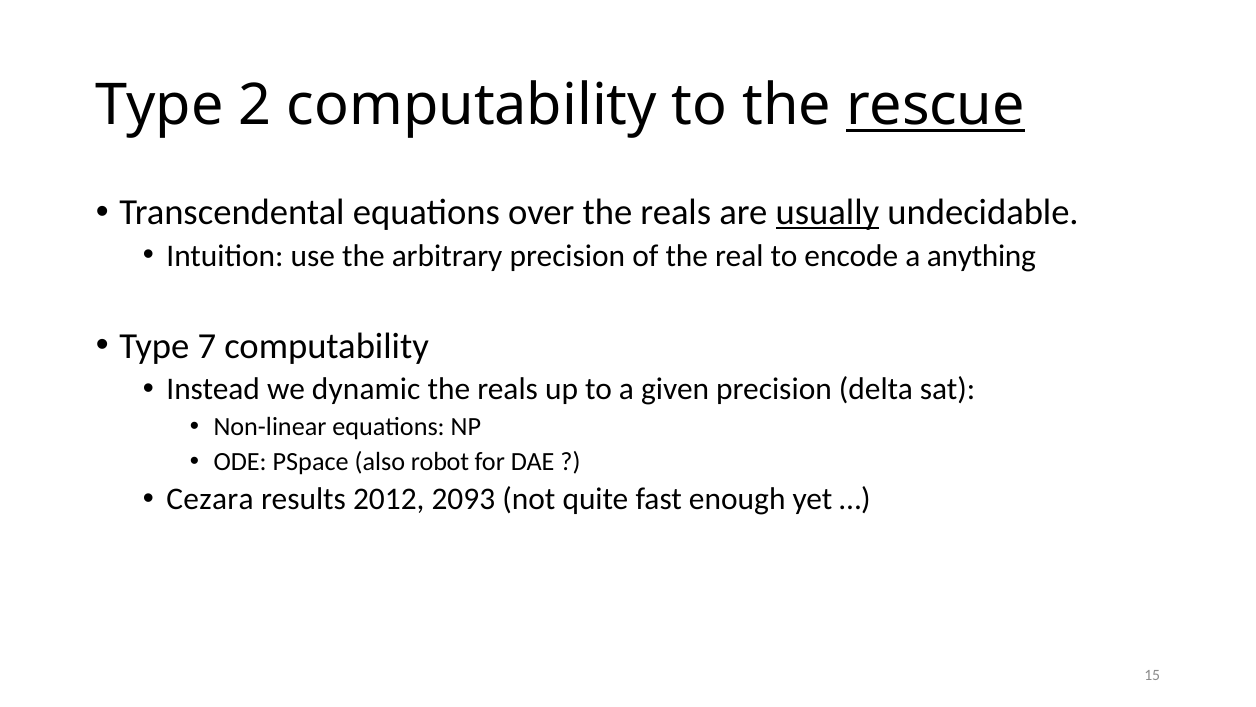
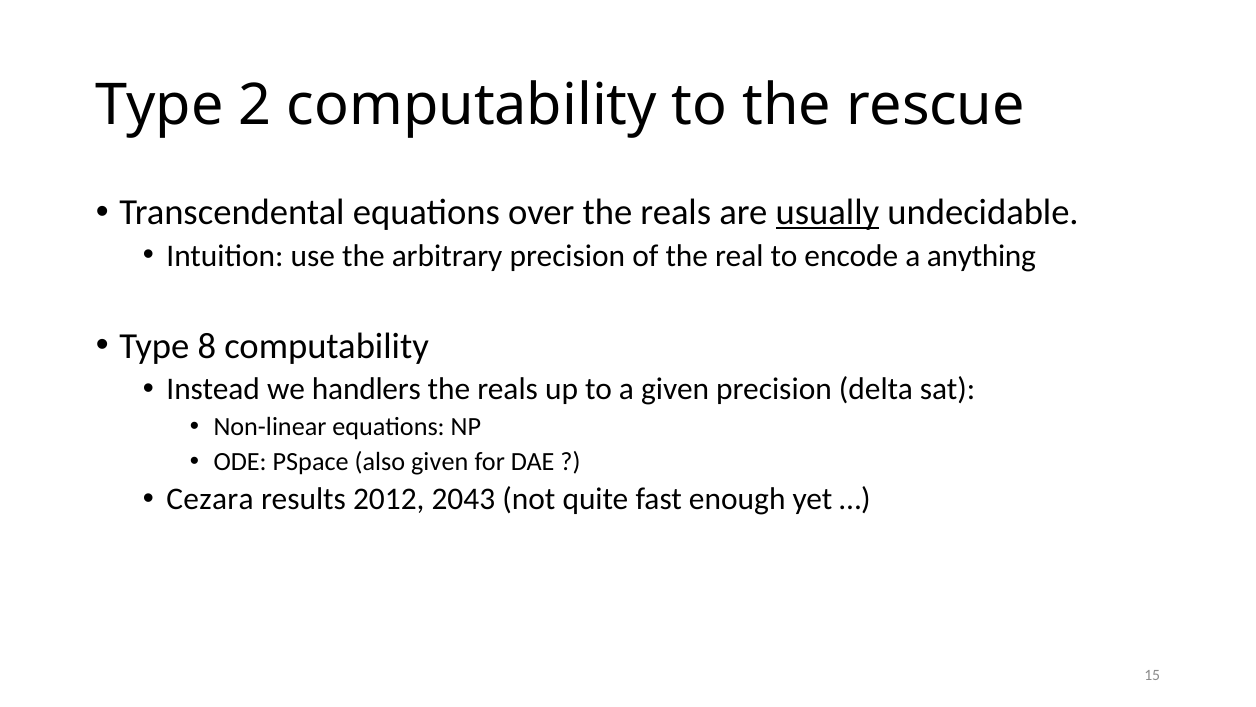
rescue underline: present -> none (936, 106)
7: 7 -> 8 (207, 346)
dynamic: dynamic -> handlers (366, 389)
also robot: robot -> given (440, 462)
2093: 2093 -> 2043 (463, 499)
